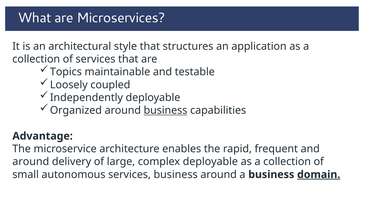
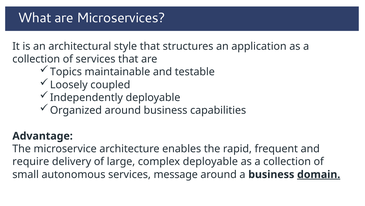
business underline: present -> none (166, 110)
around: around -> require (31, 161)
services business: business -> message (176, 174)
